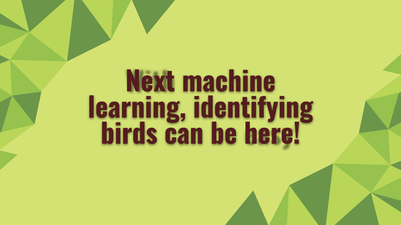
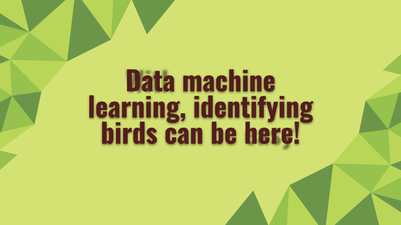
Next: Next -> Data (150, 83)
